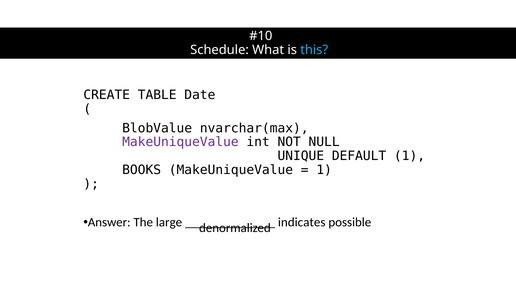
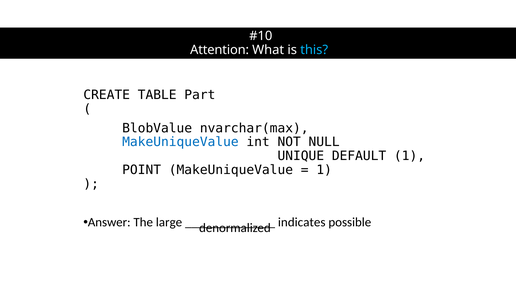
Schedule: Schedule -> Attention (220, 50)
Date: Date -> Part (200, 95)
MakeUniqueValue colour: purple -> blue (180, 142)
BOOKS: BOOKS -> POINT (142, 170)
